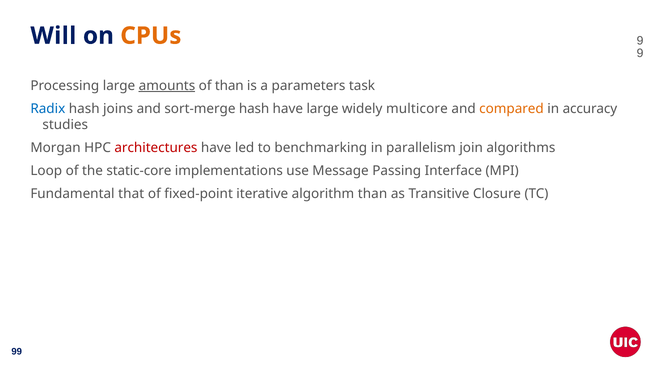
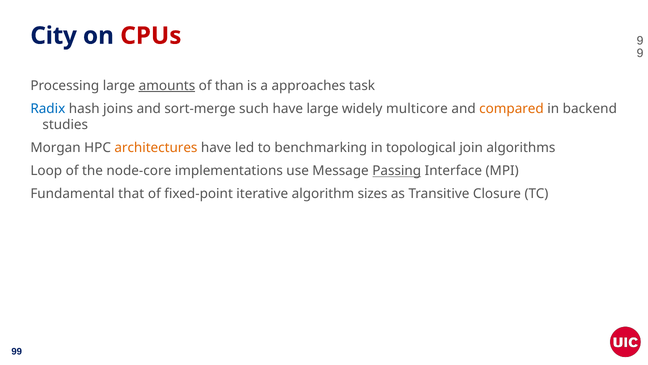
Will: Will -> City (54, 36)
CPUs colour: orange -> red (151, 36)
parameters: parameters -> approaches (309, 85)
sort-merge hash: hash -> such (254, 108)
accuracy: accuracy -> backend (590, 108)
architectures colour: red -> orange (156, 148)
parallelism: parallelism -> topological (421, 148)
static-core: static-core -> node-core (139, 171)
Passing underline: none -> present (397, 171)
algorithm than: than -> sizes (373, 194)
